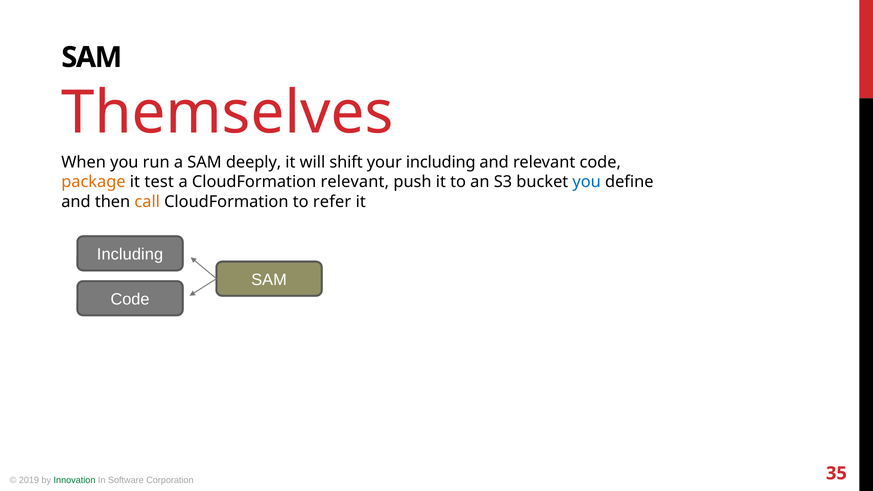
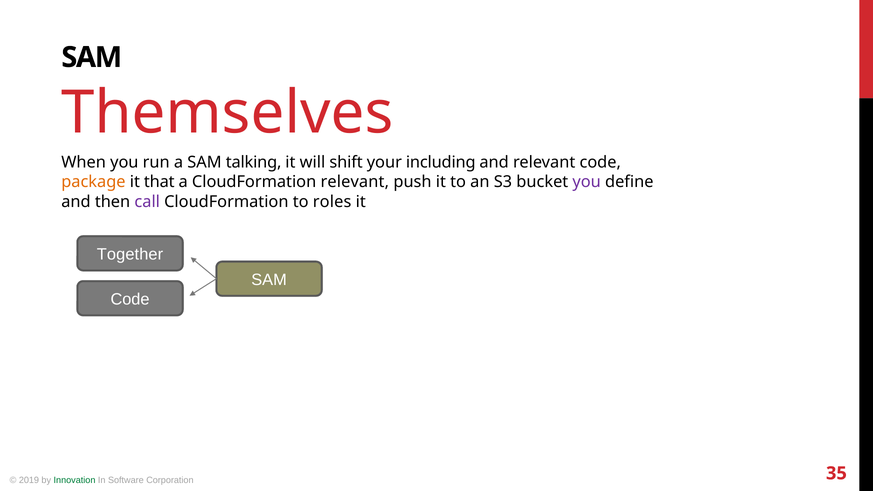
deeply: deeply -> talking (254, 162)
test: test -> that (159, 182)
you colour: blue -> purple (587, 182)
call colour: orange -> purple (147, 202)
refer: refer -> roles (332, 202)
Including: Including -> Together (130, 254)
